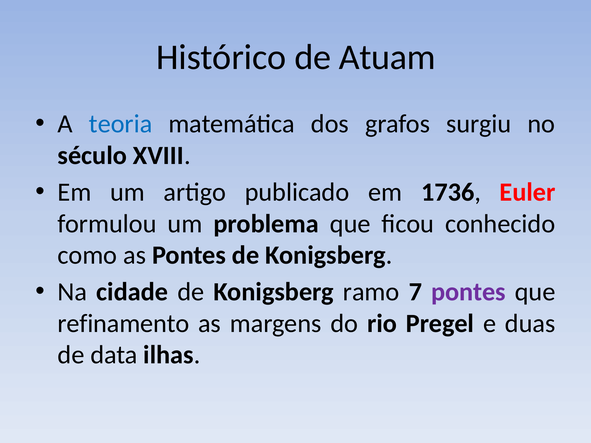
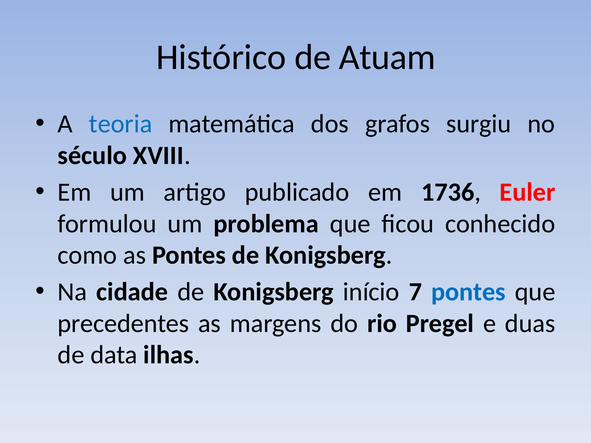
ramo: ramo -> início (371, 292)
pontes colour: purple -> blue (468, 292)
refinamento: refinamento -> precedentes (123, 324)
